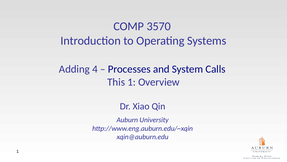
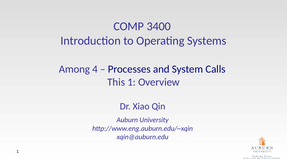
3570: 3570 -> 3400 (159, 26)
Adding: Adding -> Among (74, 69)
